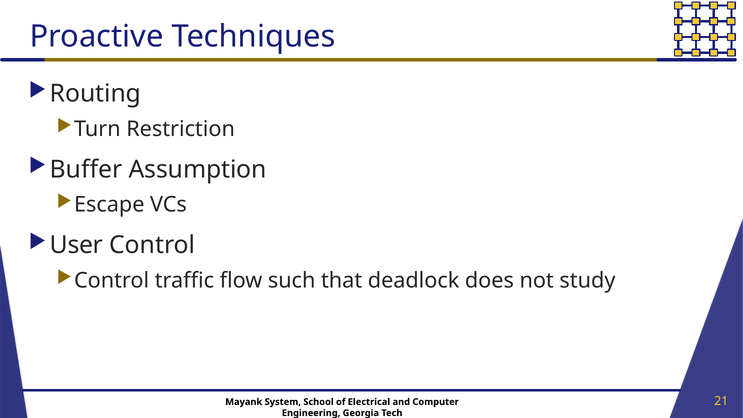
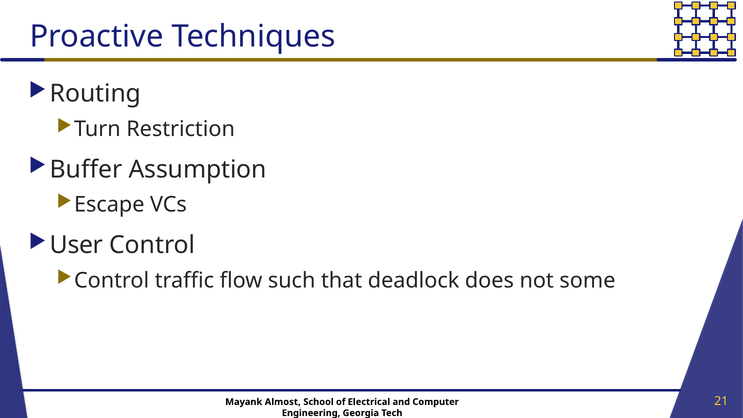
study: study -> some (587, 281)
System: System -> Almost (283, 402)
